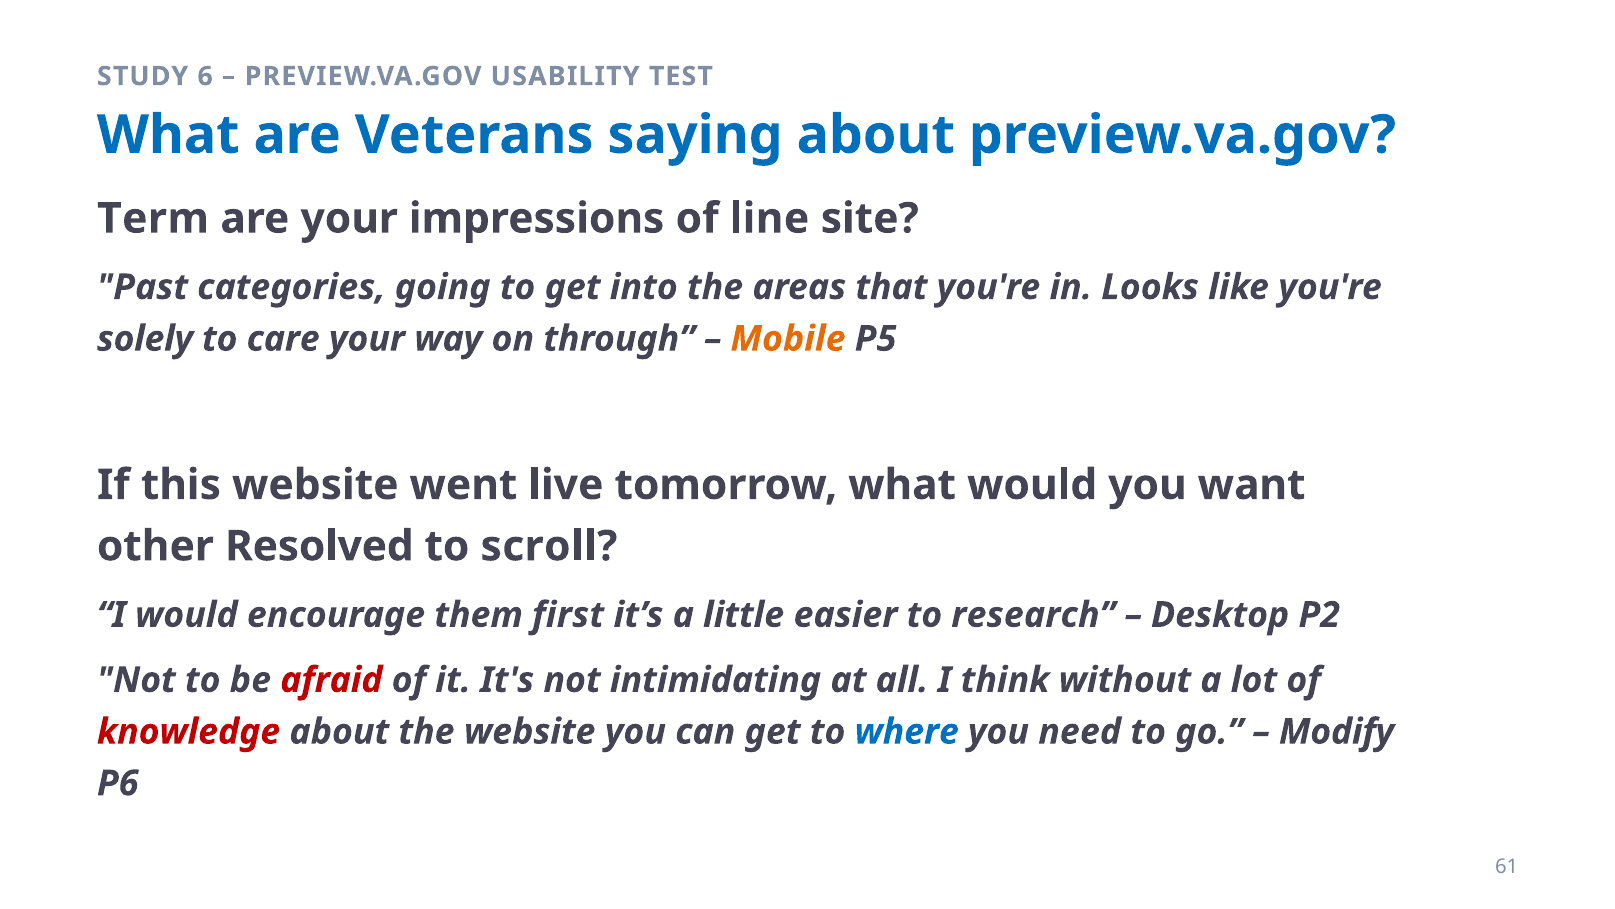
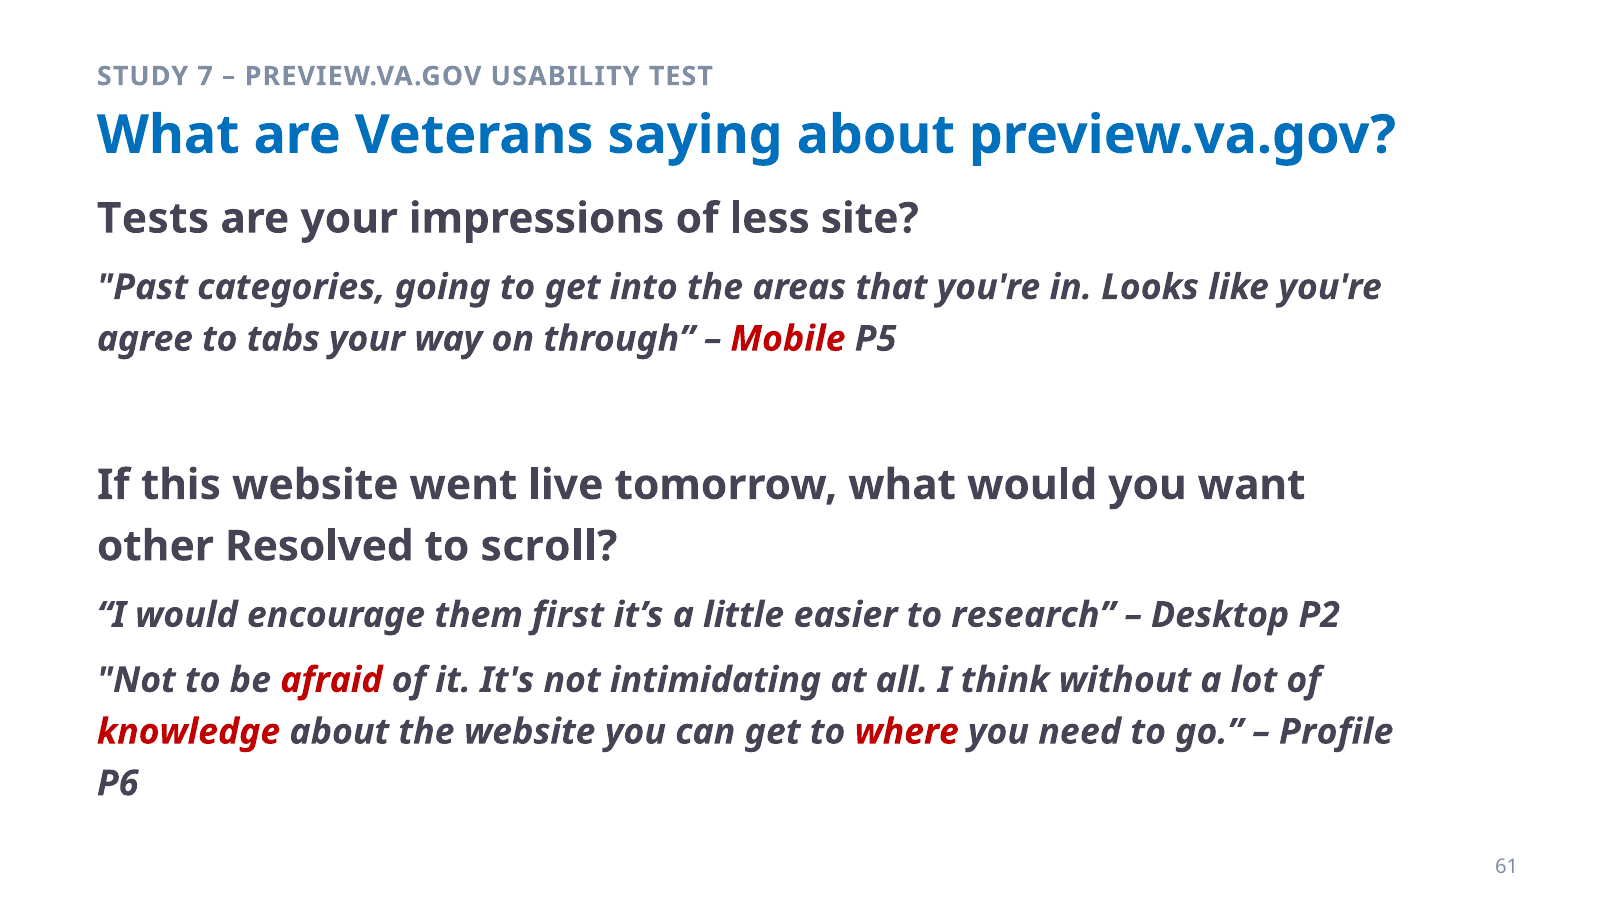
6: 6 -> 7 (205, 76)
Term: Term -> Tests (153, 218)
line: line -> less (770, 218)
solely: solely -> agree (145, 339)
care: care -> tabs (283, 339)
Mobile colour: orange -> red (788, 339)
where colour: blue -> red (907, 731)
Modify: Modify -> Profile (1336, 731)
